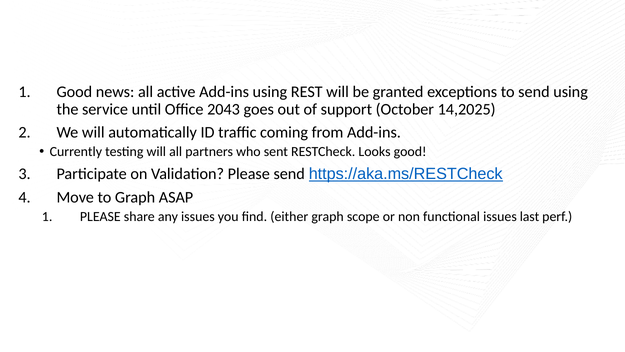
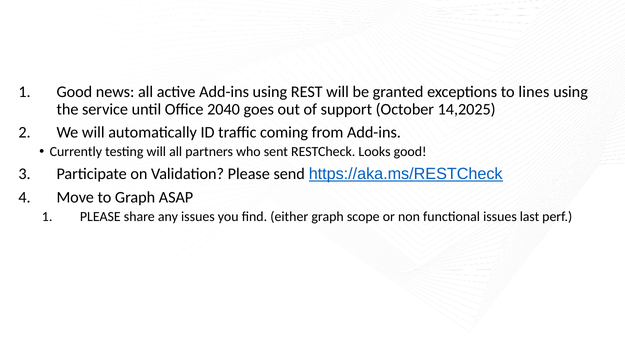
to send: send -> lines (534, 92)
2043: 2043 -> 2040 (224, 109)
